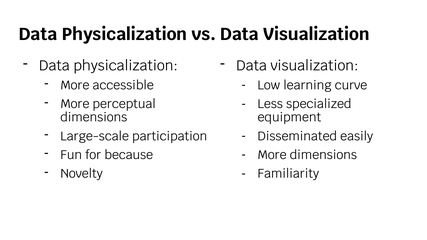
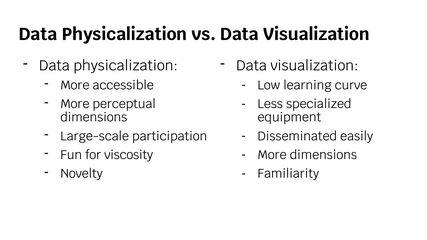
because: because -> viscosity (129, 155)
